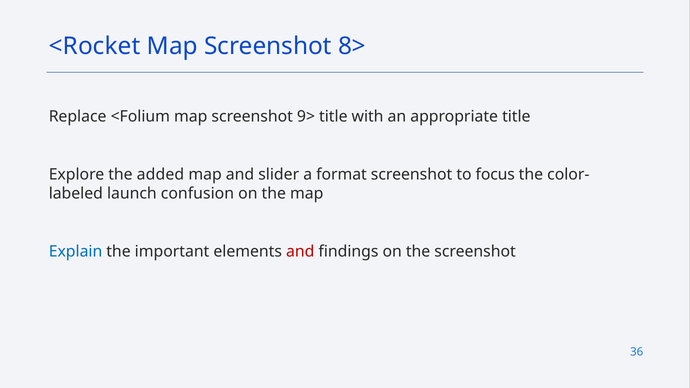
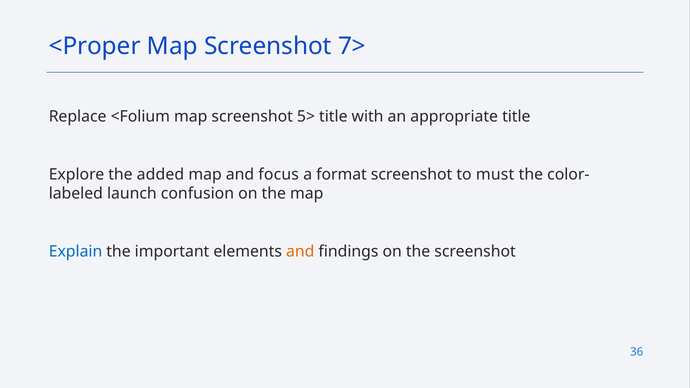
<Rocket: <Rocket -> <Proper (95, 46)
8>: 8> -> 7> (352, 46)
9>: 9> -> 5> (306, 116)
slider: slider -> focus (279, 174)
focus: focus -> must (495, 174)
and colour: red -> orange (300, 251)
